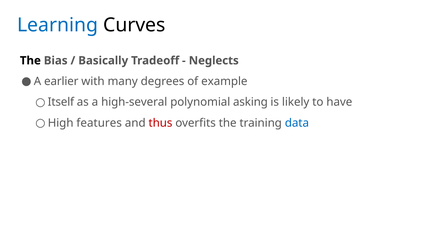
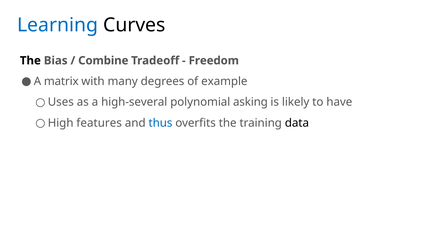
Basically: Basically -> Combine (103, 61)
Neglects: Neglects -> Freedom (214, 61)
earlier: earlier -> matrix (61, 81)
Itself: Itself -> Uses (61, 102)
thus colour: red -> blue (160, 123)
data colour: blue -> black (297, 123)
